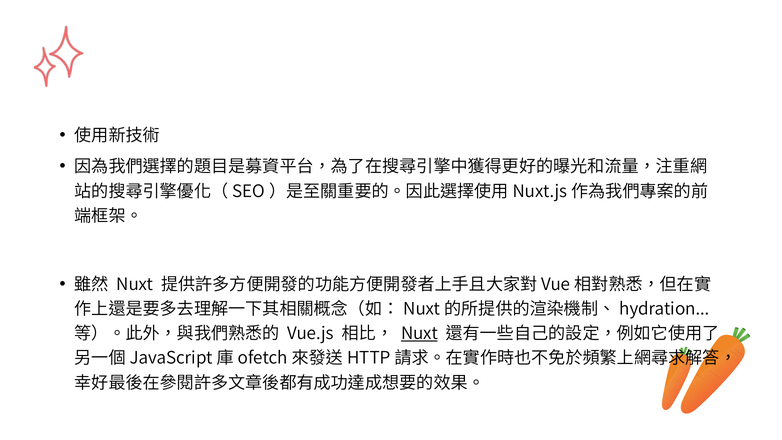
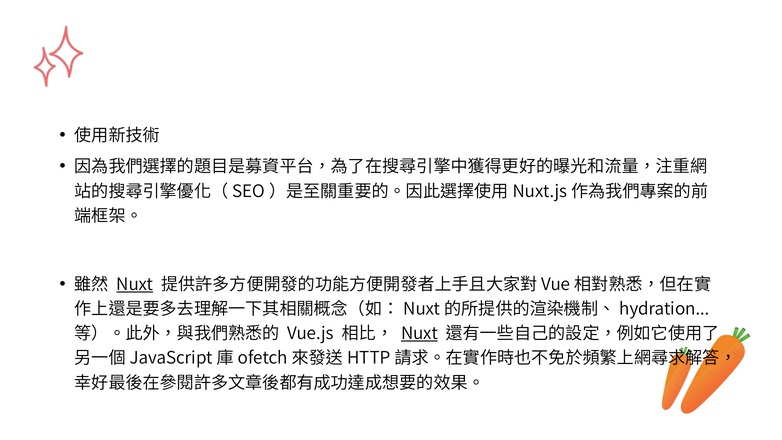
Nuxt underline: none -> present (135, 284)
